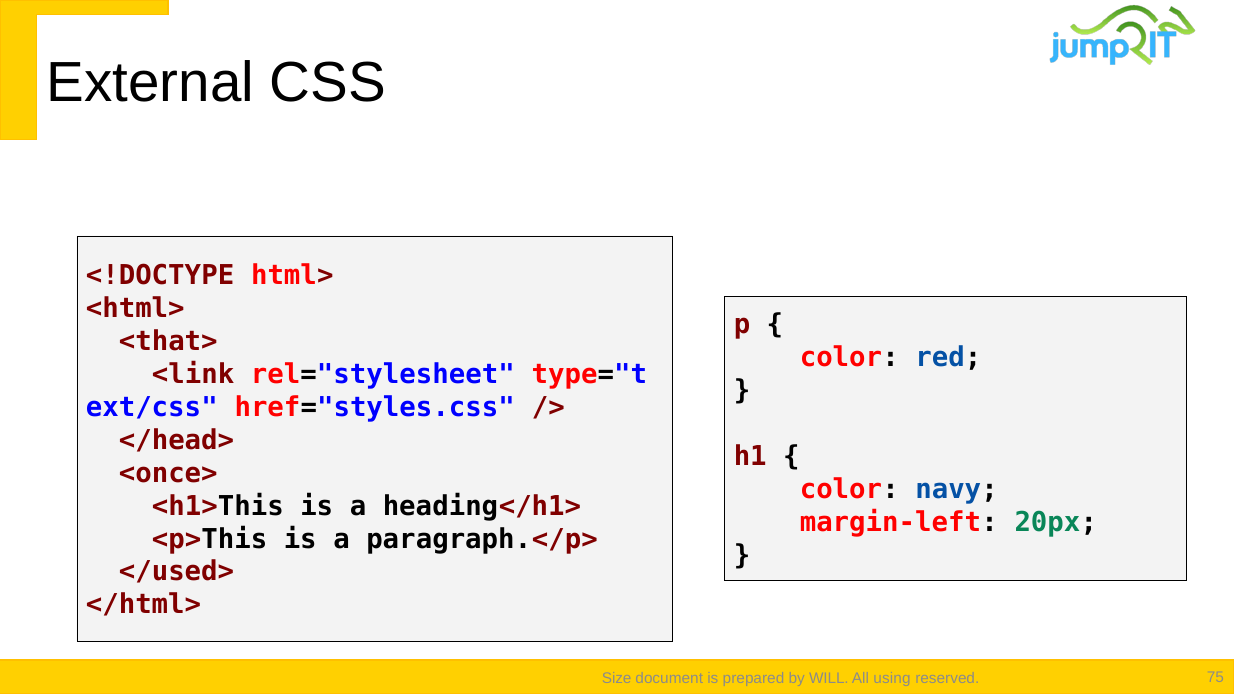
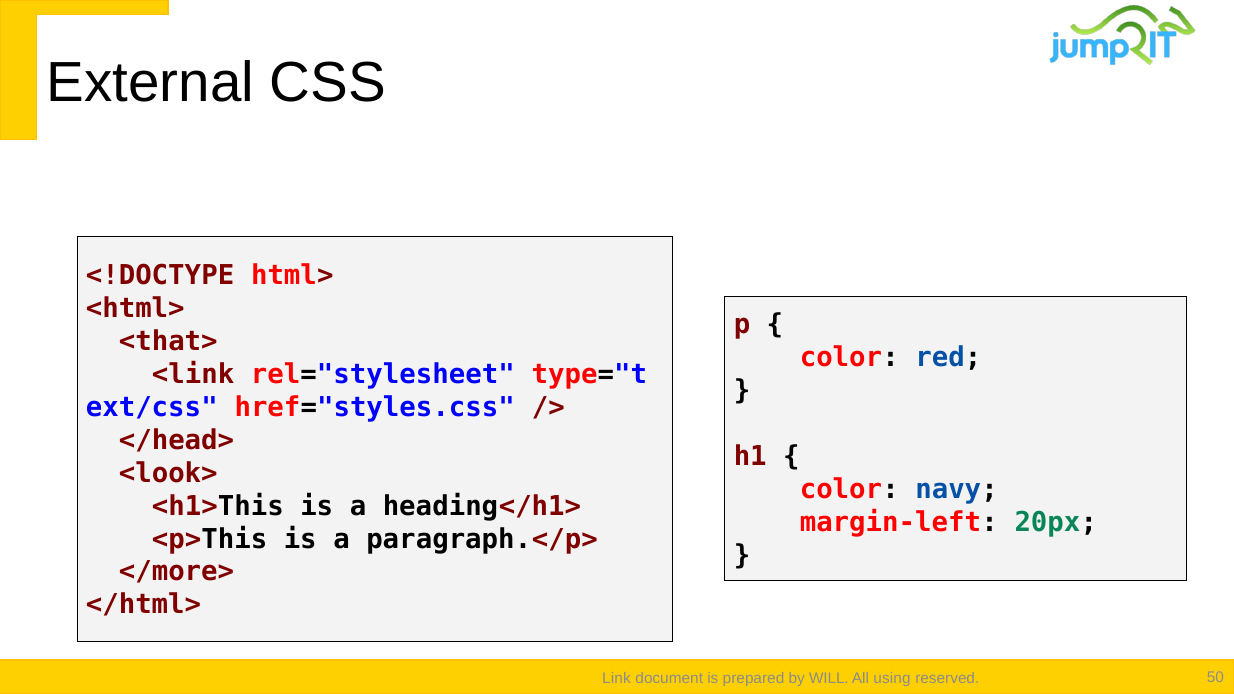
<once>: <once> -> <look> (168, 473)
</used>: </used> -> </more> (177, 572)
Size: Size -> Link (617, 678)
75: 75 -> 50 (1216, 678)
